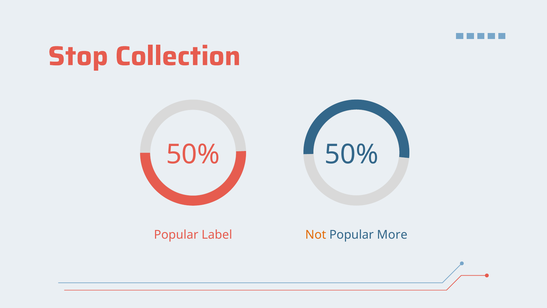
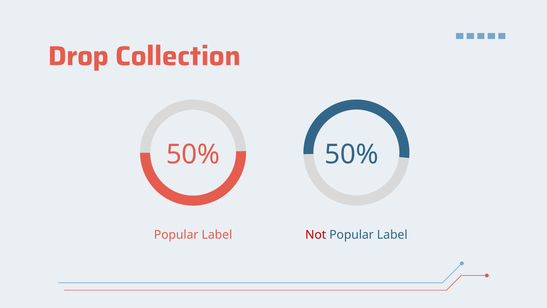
Stop: Stop -> Drop (78, 56)
Not colour: orange -> red (316, 235)
More: More -> Label (392, 235)
